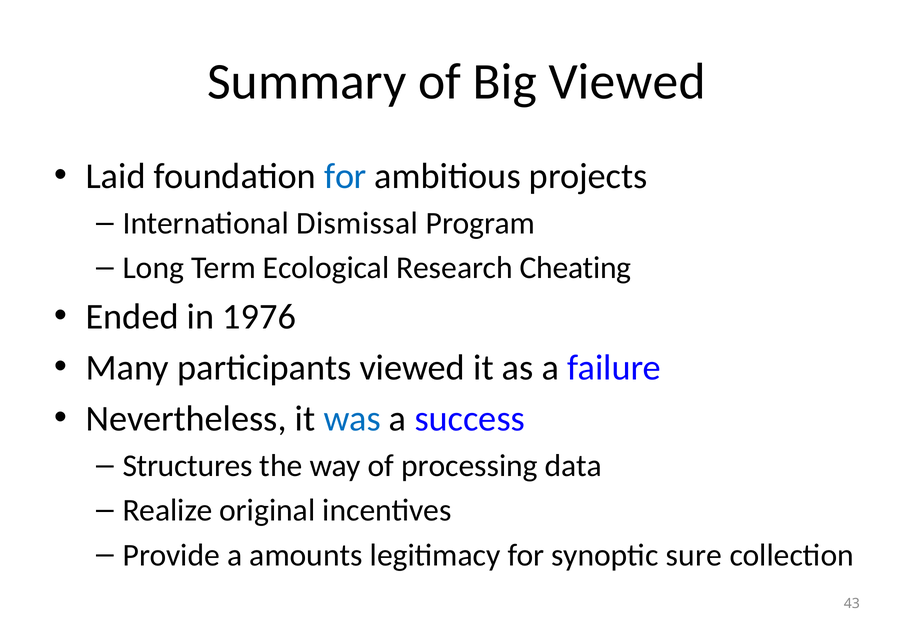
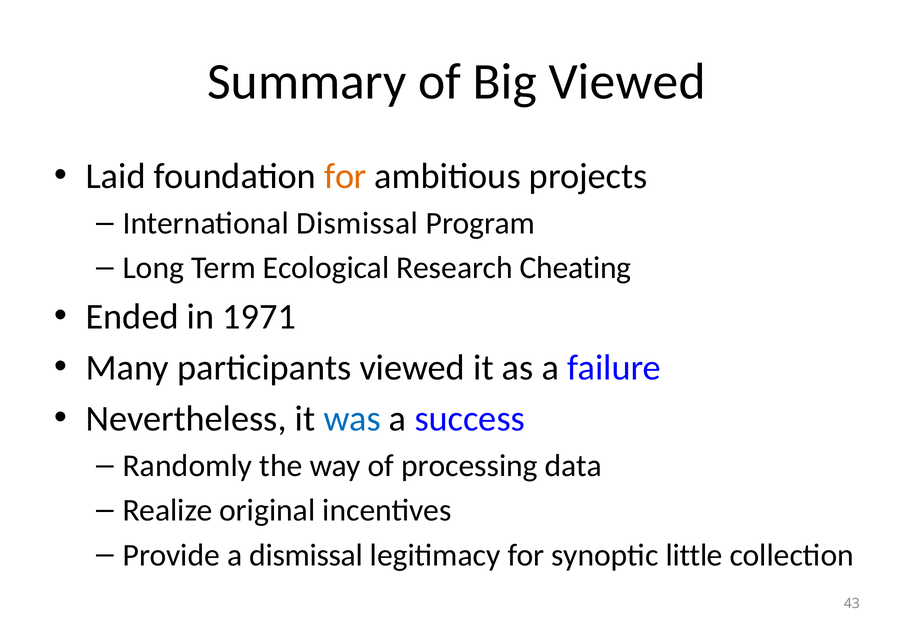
for colour: blue -> orange (345, 176)
1976: 1976 -> 1971 (259, 316)
Structures: Structures -> Randomly (187, 466)
a amounts: amounts -> dismissal (306, 555)
sure: sure -> little (694, 555)
